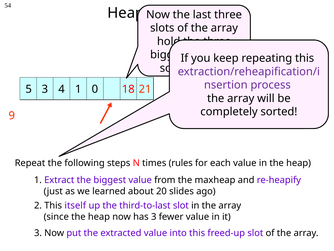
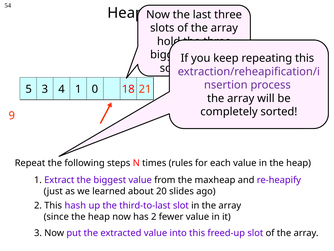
itself: itself -> hash (75, 205)
has 3: 3 -> 2 (154, 216)
